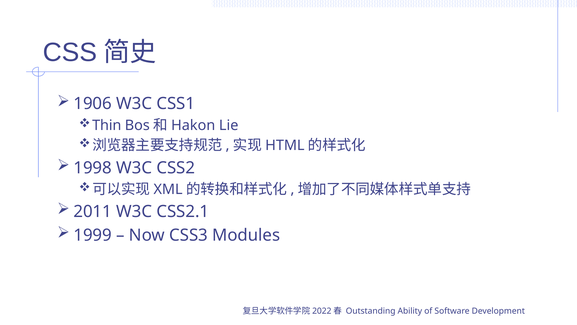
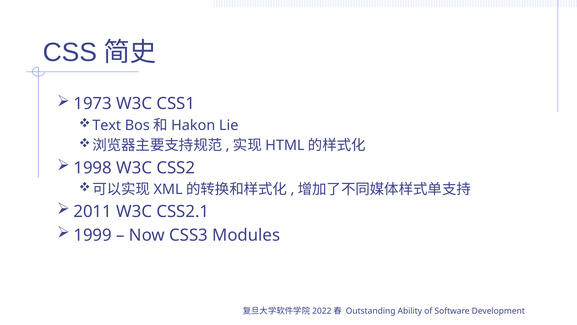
1906: 1906 -> 1973 (93, 104)
Thin: Thin -> Text (107, 125)
